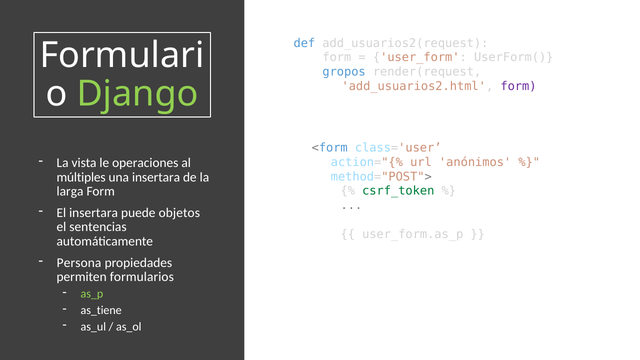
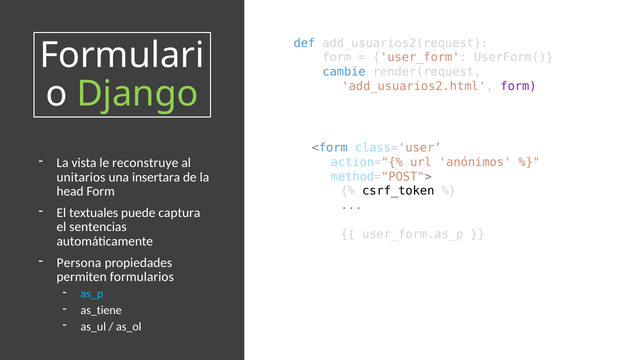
gropos: gropos -> cambie (344, 72)
operaciones: operaciones -> reconstruye (145, 163)
múltiples: múltiples -> unitarios (81, 177)
csrf_token colour: green -> black (398, 191)
larga: larga -> head (70, 192)
El insertara: insertara -> textuales (94, 213)
objetos: objetos -> captura (179, 213)
as_p colour: light green -> light blue (92, 294)
